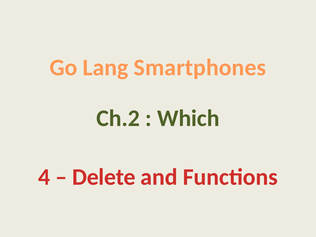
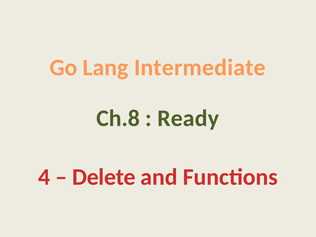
Smartphones: Smartphones -> Intermediate (200, 68)
Ch.2: Ch.2 -> Ch.8 (118, 118)
Which: Which -> Ready (188, 118)
